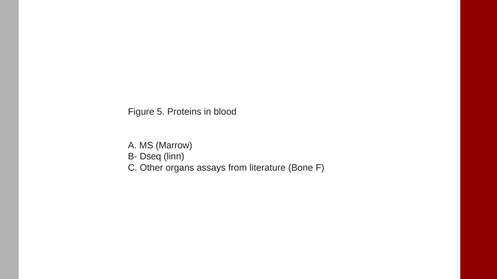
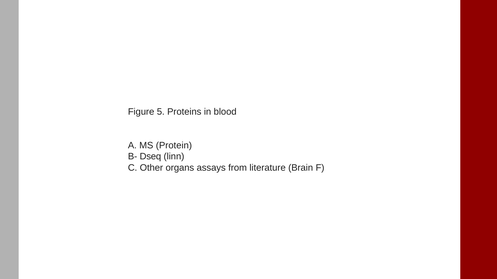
Marrow: Marrow -> Protein (174, 146)
Bone: Bone -> Brain (301, 168)
